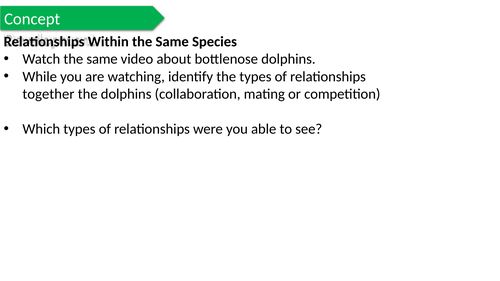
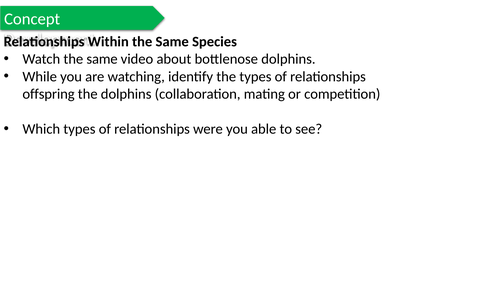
together: together -> offspring (49, 94)
